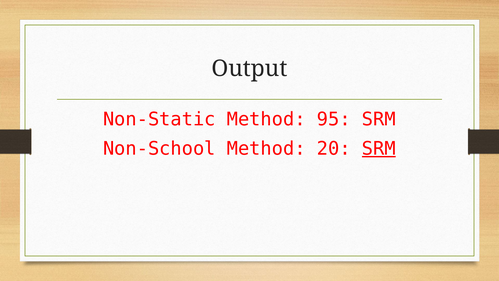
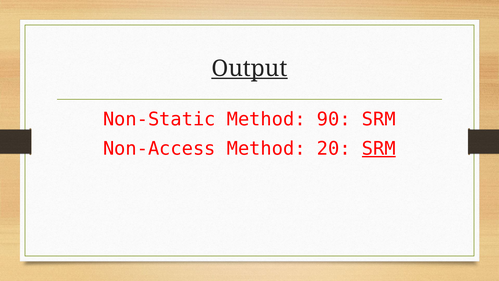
Output underline: none -> present (249, 68)
95: 95 -> 90 (334, 119)
Non-School: Non-School -> Non-Access (159, 148)
